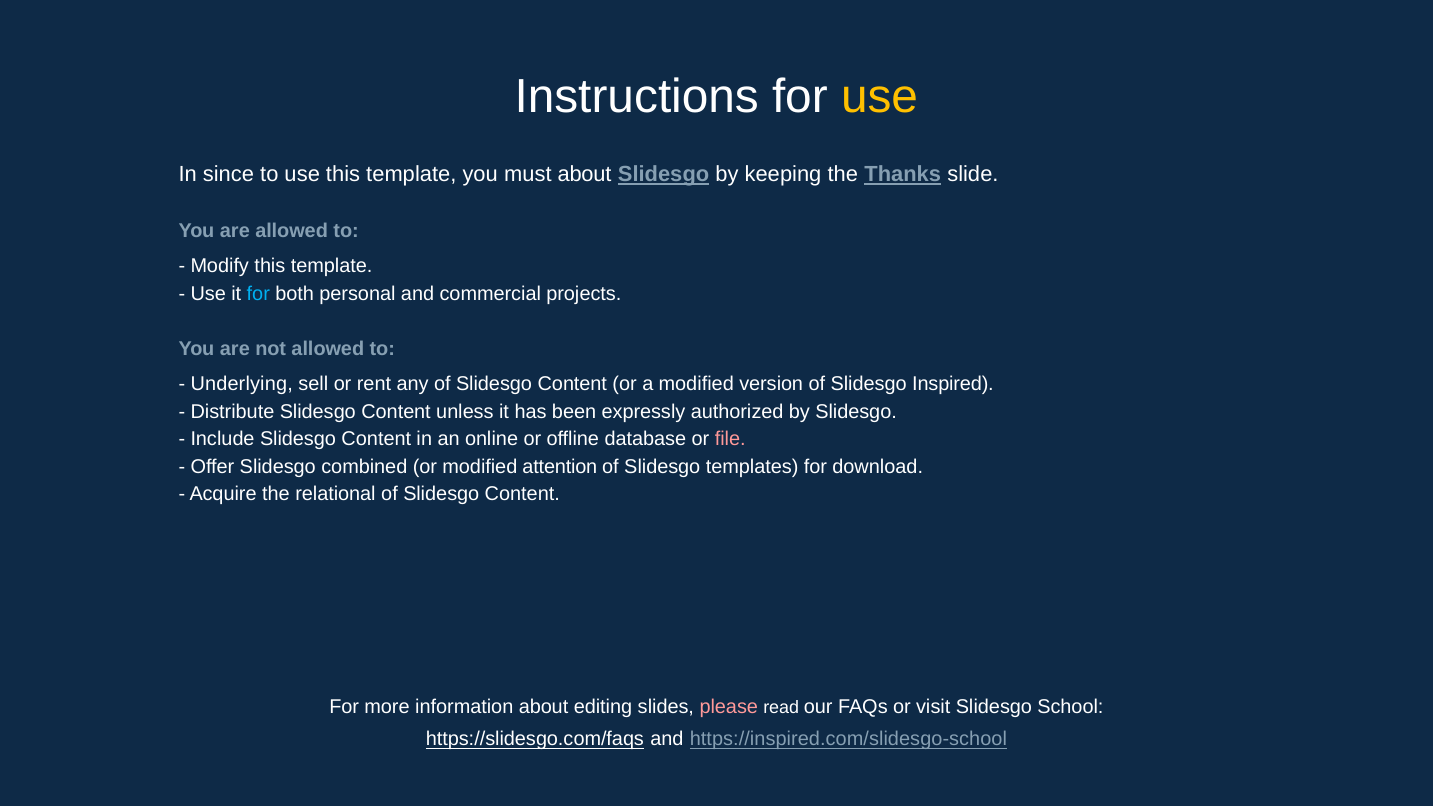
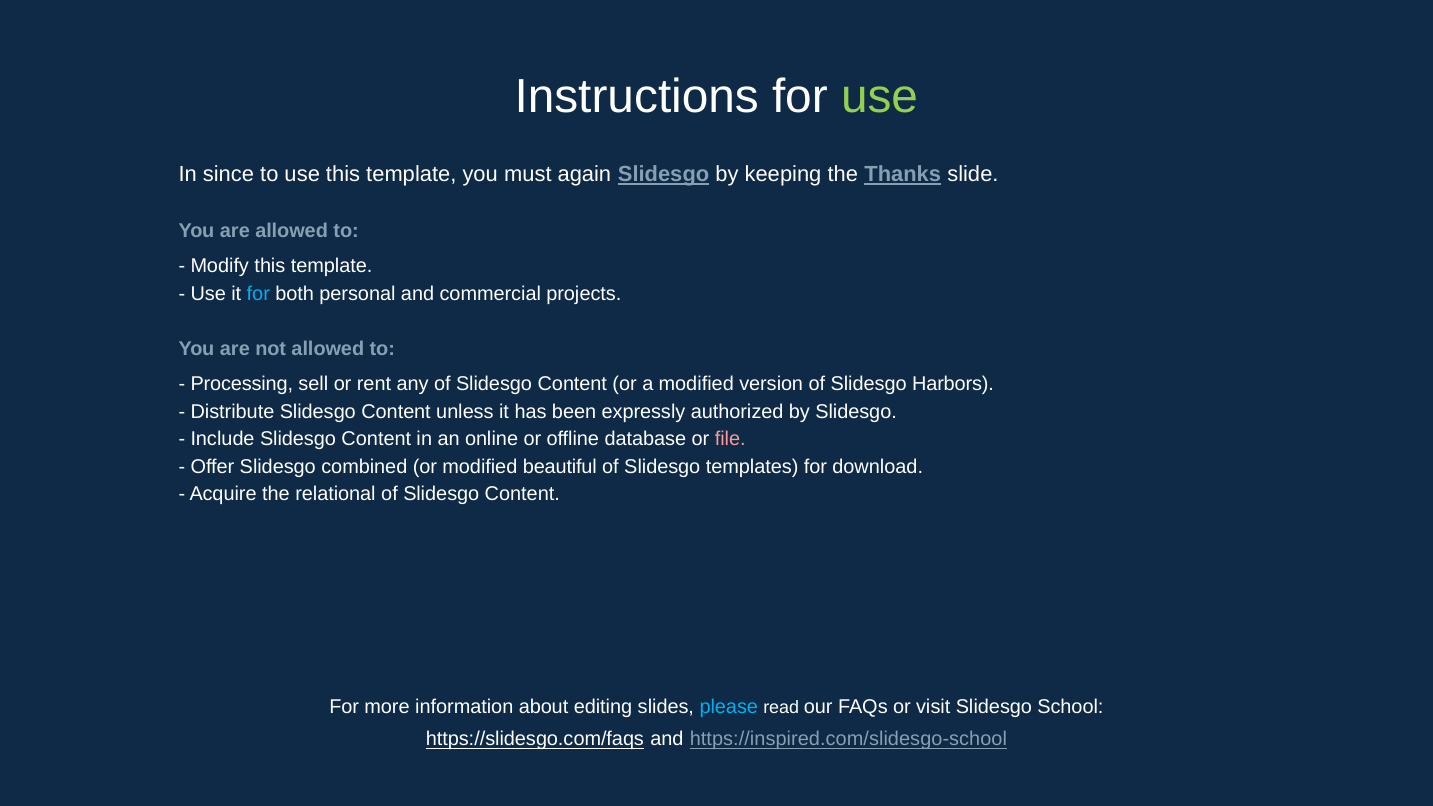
use colour: yellow -> light green (880, 97)
must about: about -> again (584, 174)
Underlying: Underlying -> Processing (242, 384)
Inspired: Inspired -> Harbors (953, 384)
attention: attention -> beautiful (560, 467)
please colour: pink -> light blue (729, 707)
